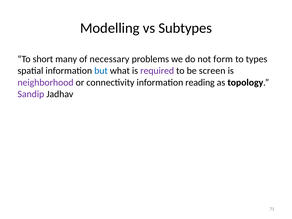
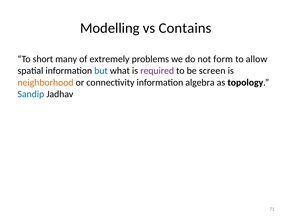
Subtypes: Subtypes -> Contains (185, 28)
necessary: necessary -> extremely (110, 59)
types: types -> allow (257, 59)
neighborhood colour: purple -> orange (45, 82)
reading: reading -> algebra (200, 82)
Sandip colour: purple -> blue (31, 94)
